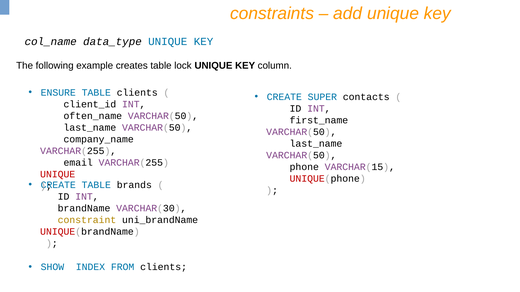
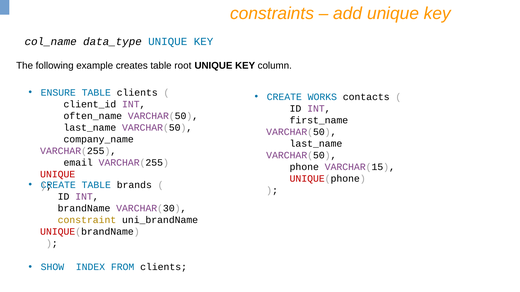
lock: lock -> root (183, 66)
SUPER: SUPER -> WORKS (322, 97)
